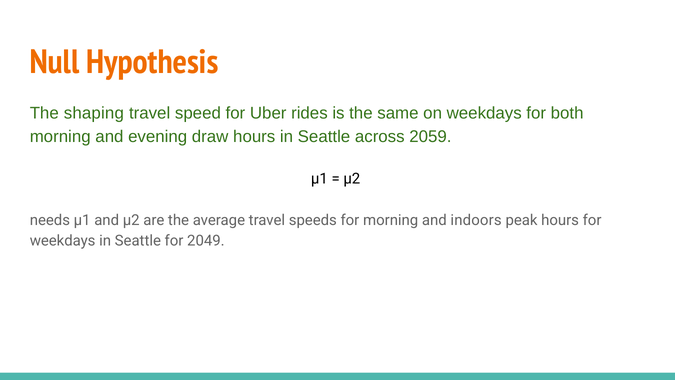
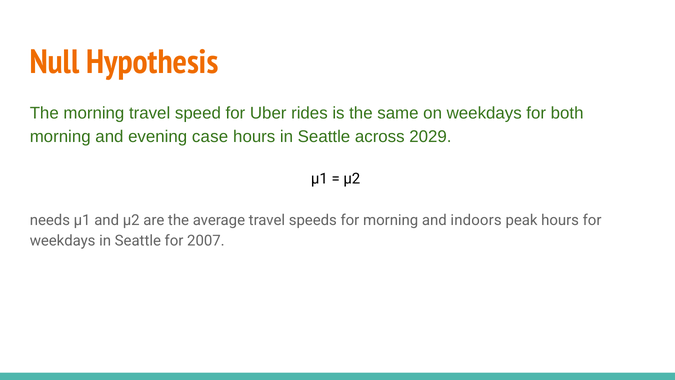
The shaping: shaping -> morning (94, 113)
draw: draw -> case (210, 136)
2059: 2059 -> 2029 (430, 136)
2049: 2049 -> 2007 (206, 241)
